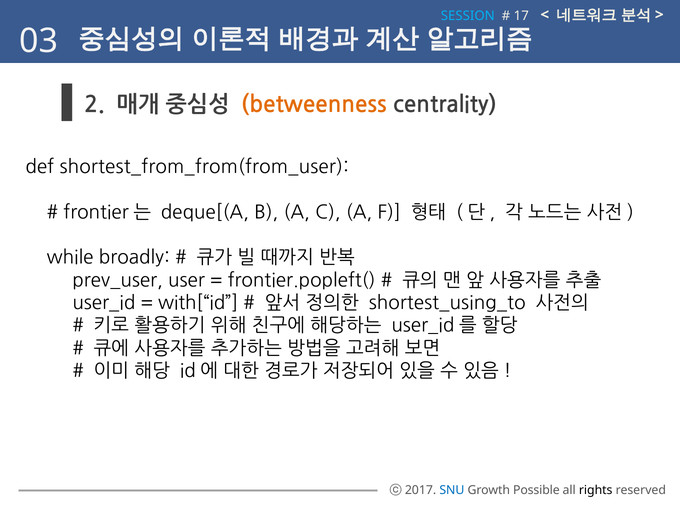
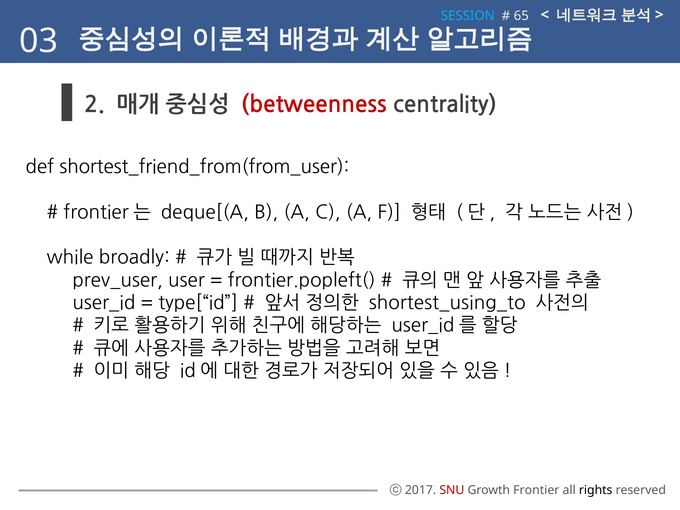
17: 17 -> 65 (521, 16)
betweenness colour: orange -> red (314, 105)
shortest_from_from(from_user: shortest_from_from(from_user -> shortest_friend_from(from_user (204, 167)
with[“id: with[“id -> type[“id (198, 303)
SNU colour: blue -> red (452, 490)
Possible: Possible -> Frontier (536, 490)
